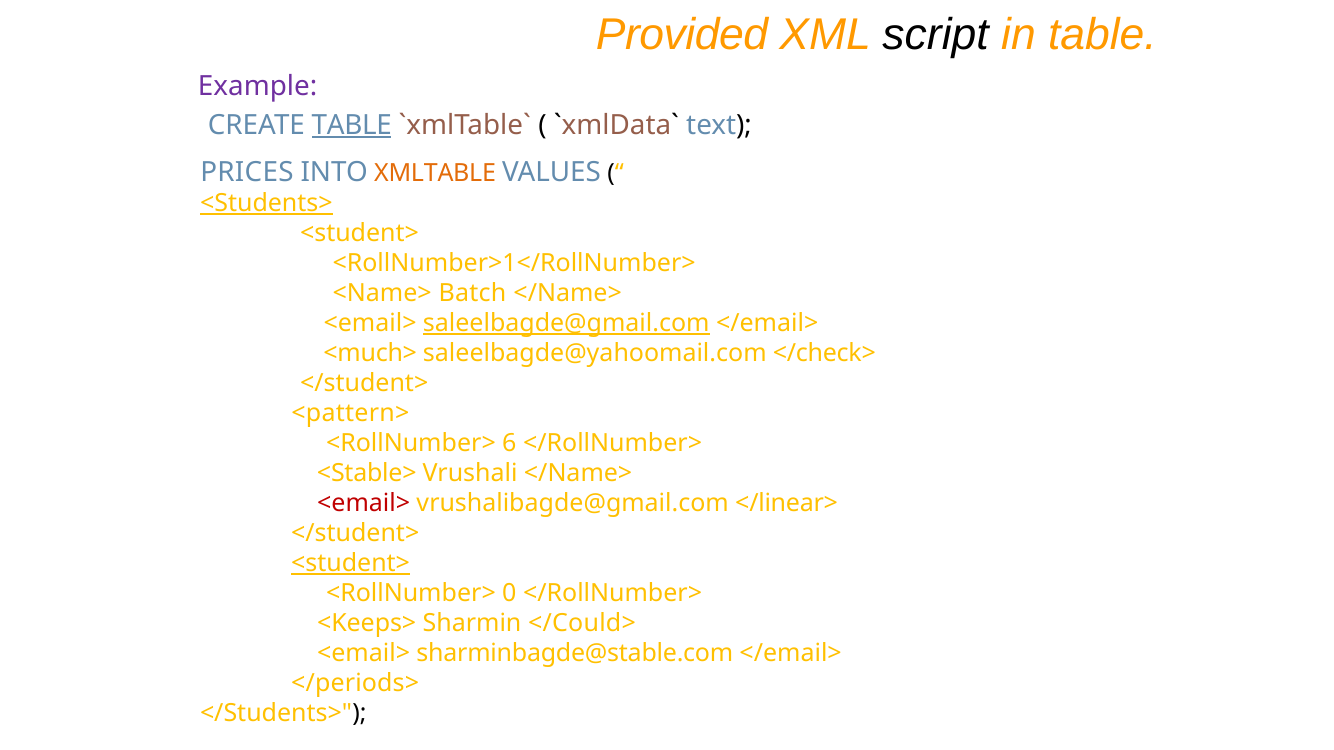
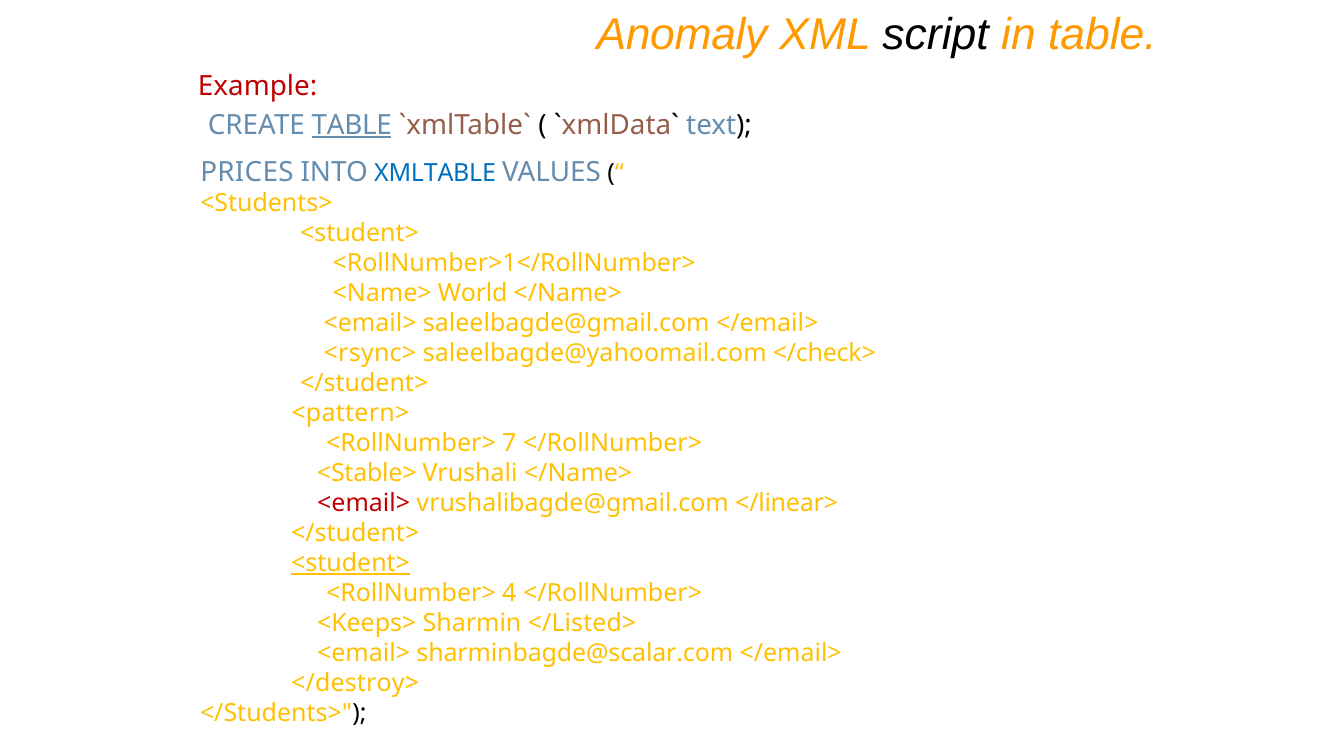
Provided: Provided -> Anomaly (682, 35)
Example colour: purple -> red (258, 86)
XMLTABLE colour: orange -> blue (435, 173)
<Students> underline: present -> none (266, 204)
Batch: Batch -> World (473, 294)
saleelbagde@gmail.com underline: present -> none (566, 324)
<much>: <much> -> <rsync> (370, 354)
6: 6 -> 7 (509, 444)
0: 0 -> 4 (509, 594)
</Could>: </Could> -> </Listed> (582, 624)
sharminbagde@stable.com: sharminbagde@stable.com -> sharminbagde@scalar.com (575, 654)
</periods>: </periods> -> </destroy> (355, 684)
